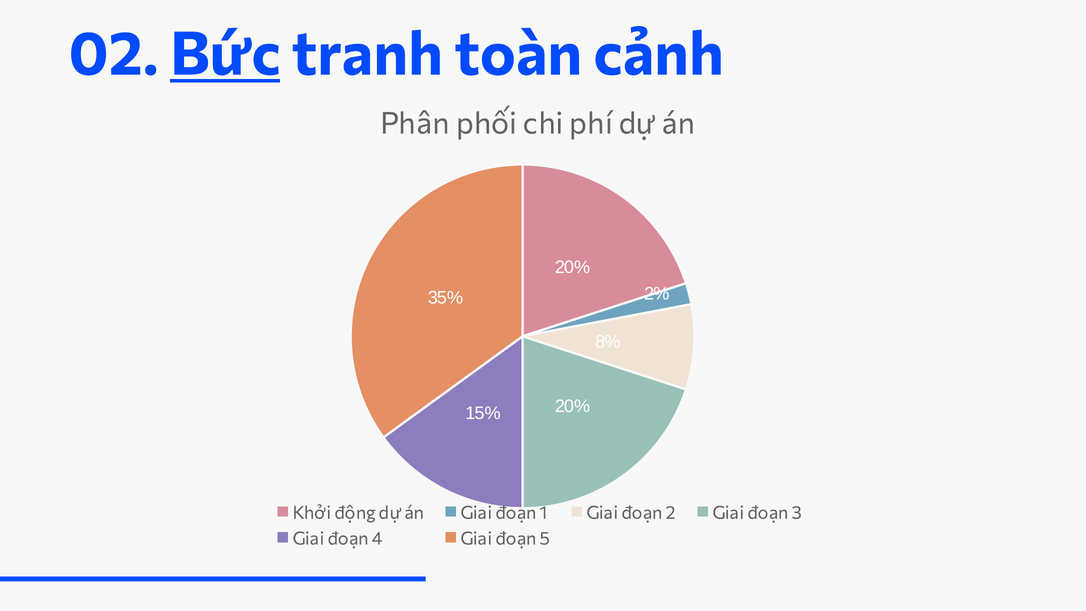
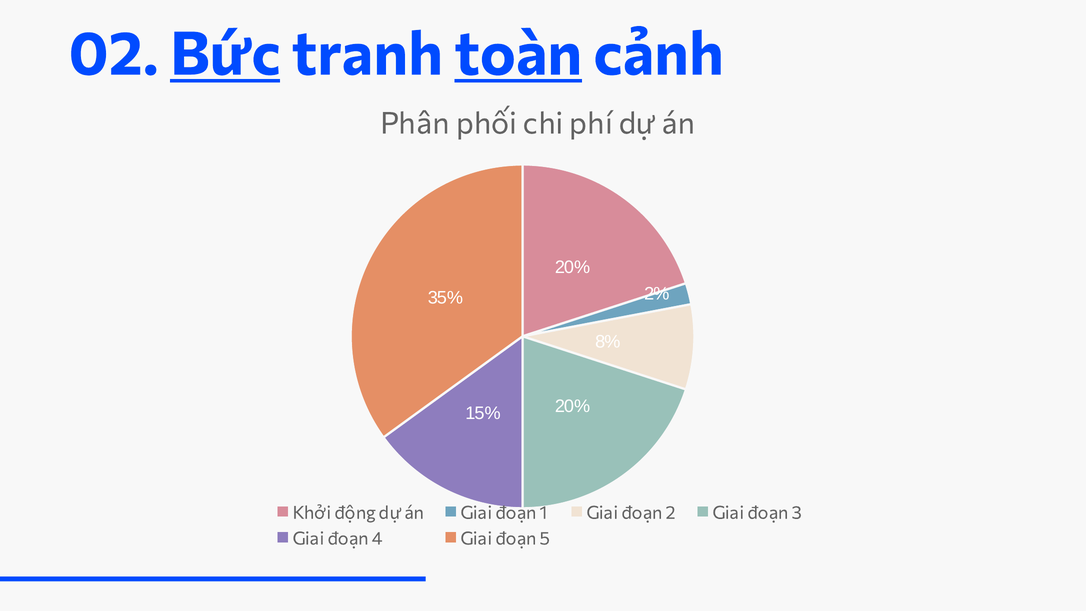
toàn underline: none -> present (518, 55)
